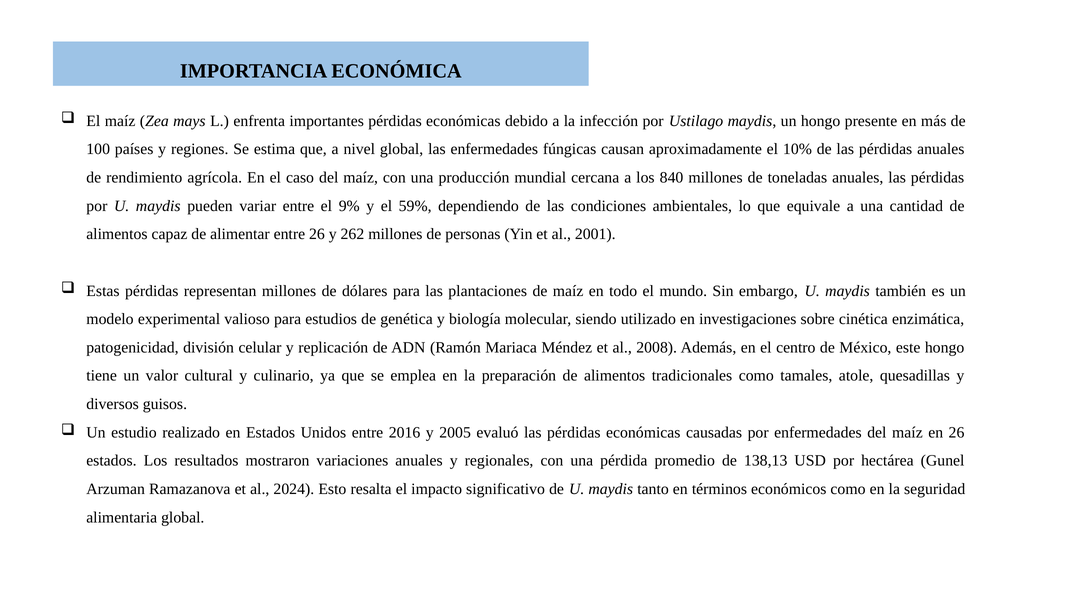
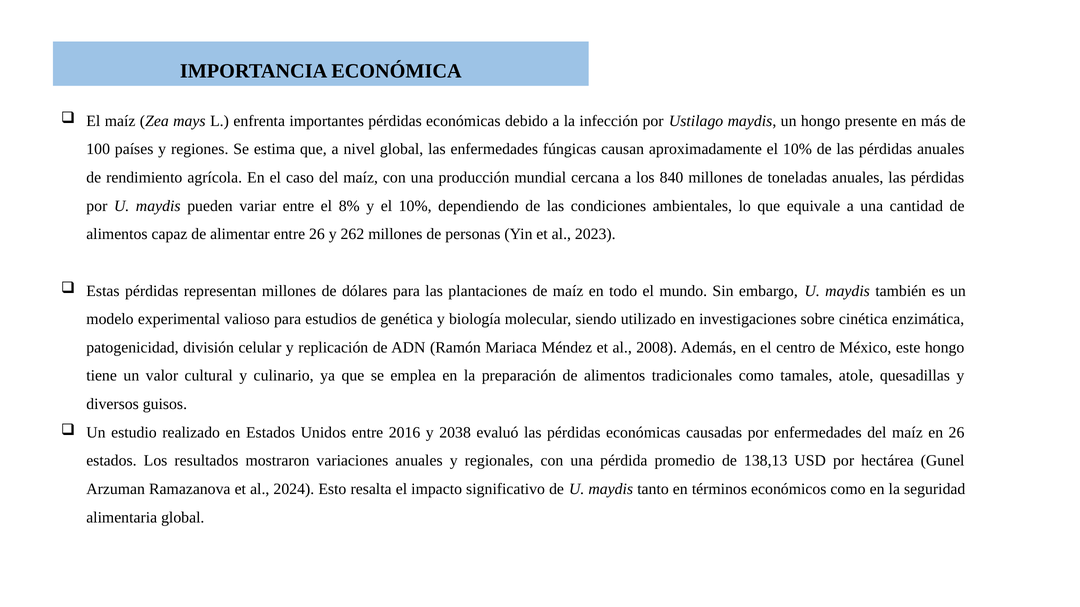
9%: 9% -> 8% (349, 206)
y el 59%: 59% -> 10% (415, 206)
2001: 2001 -> 2023 (595, 234)
2005: 2005 -> 2038 (455, 433)
